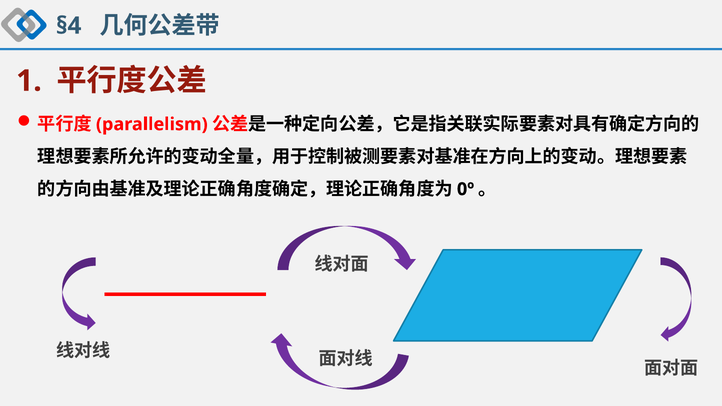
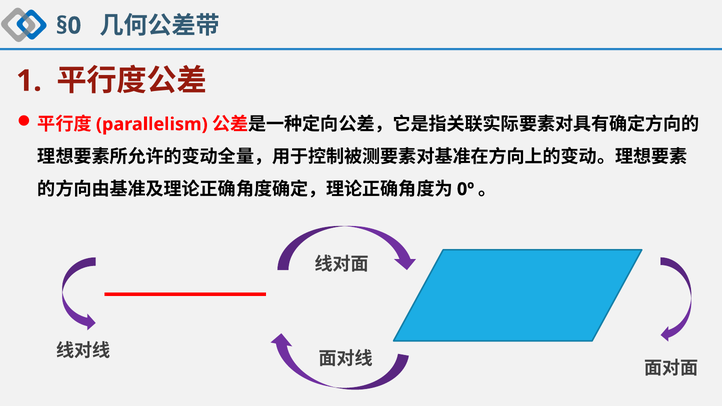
§4: §4 -> §0 (69, 26)
